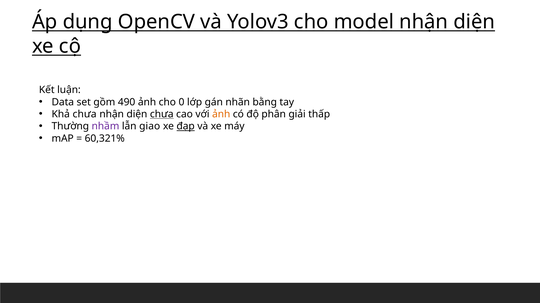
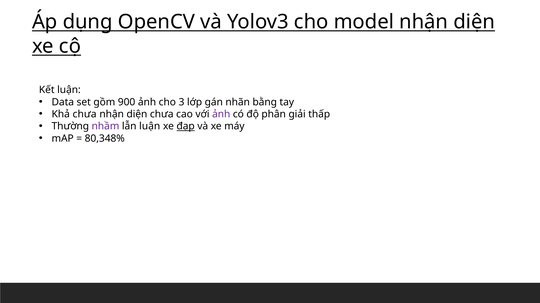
490: 490 -> 900 (127, 102)
0: 0 -> 3 (181, 102)
chưa underline: present -> none (162, 114)
ảnh colour: orange -> purple (221, 114)
lẫn giao: giao -> luận (150, 127)
60,321%: 60,321% -> 80,348% (105, 139)
